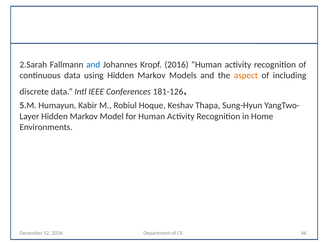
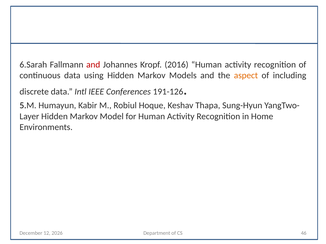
2.Sarah: 2.Sarah -> 6.Sarah (33, 65)
and colour: blue -> red (93, 65)
181-126: 181-126 -> 191-126 (168, 92)
